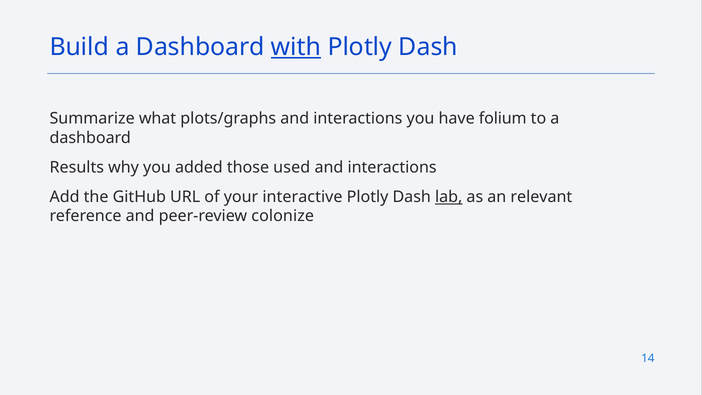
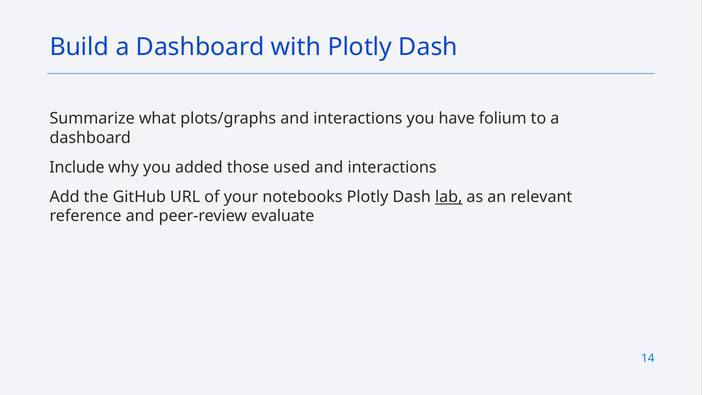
with underline: present -> none (296, 47)
Results: Results -> Include (77, 167)
interactive: interactive -> notebooks (302, 197)
colonize: colonize -> evaluate (283, 216)
